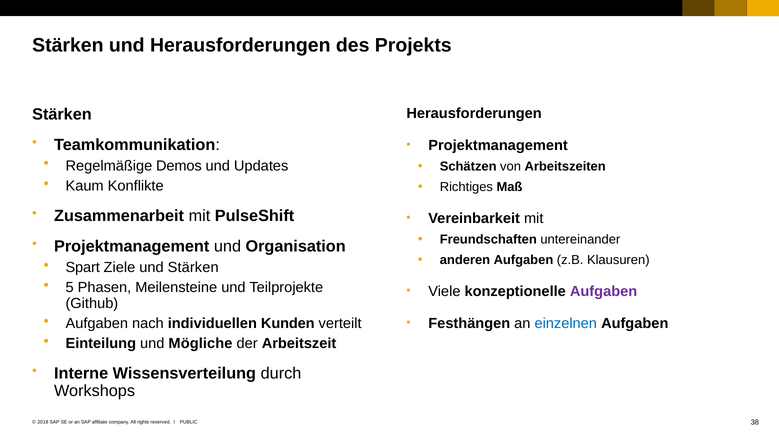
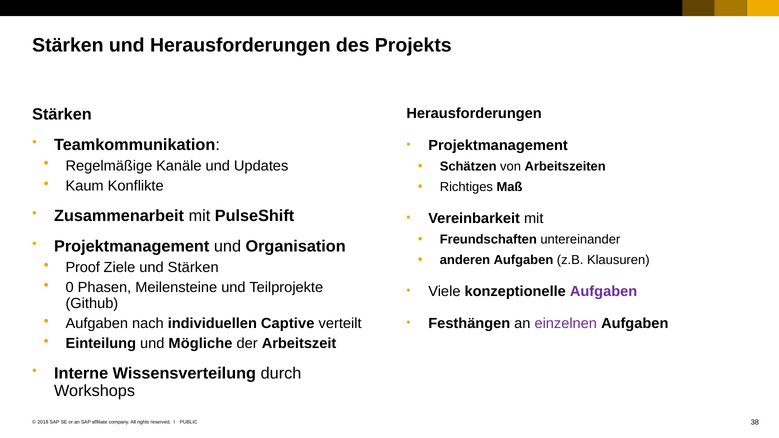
Demos: Demos -> Kanäle (179, 166)
Spart: Spart -> Proof (83, 267)
5: 5 -> 0 (70, 288)
Kunden: Kunden -> Captive (288, 323)
einzelnen colour: blue -> purple (566, 324)
